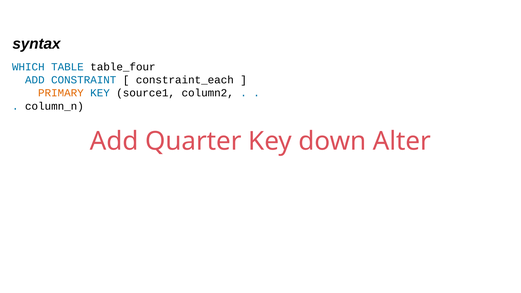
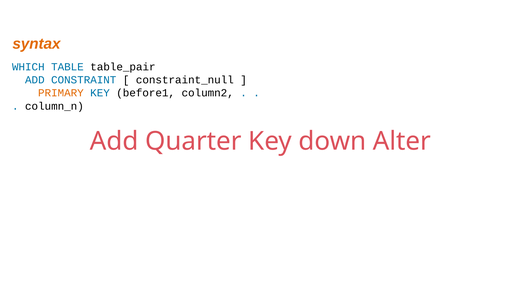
syntax colour: black -> orange (36, 44)
table_four: table_four -> table_pair (123, 67)
constraint_each: constraint_each -> constraint_null (185, 80)
source1: source1 -> before1 (146, 93)
